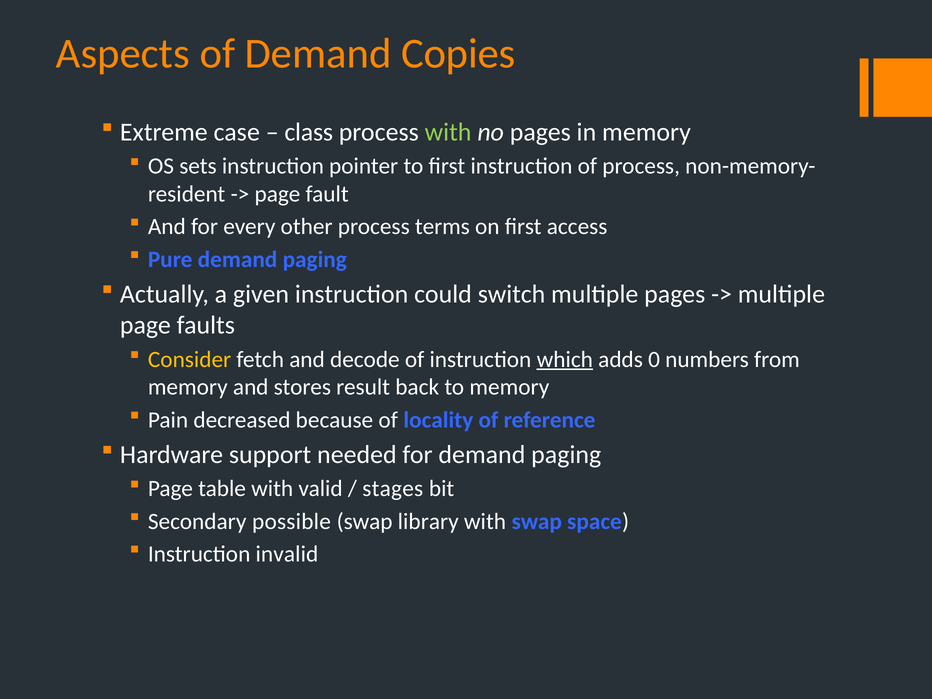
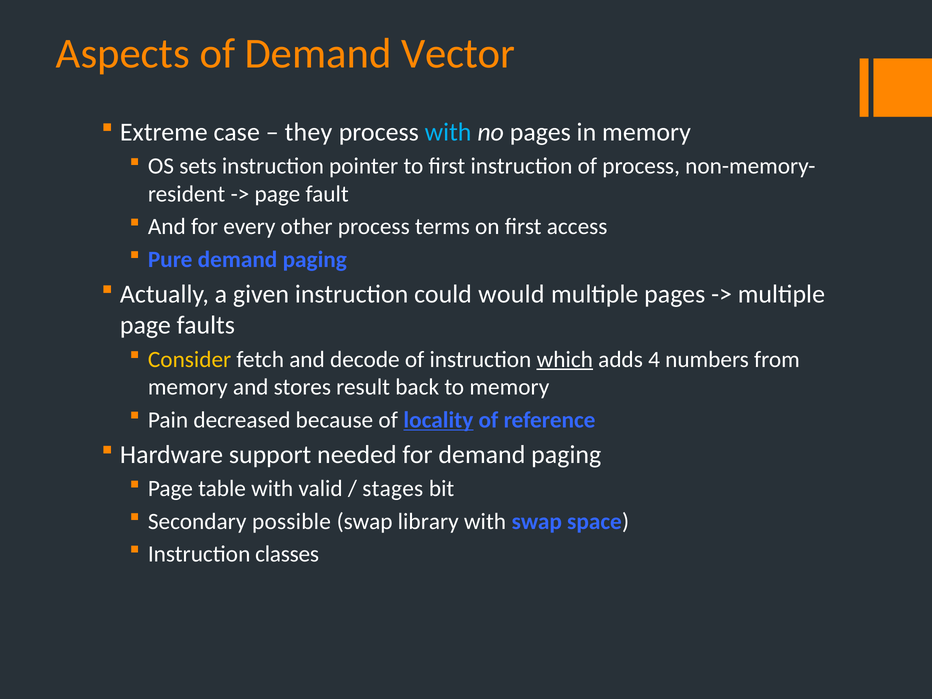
Copies: Copies -> Vector (458, 54)
class: class -> they (309, 132)
with colour: light green -> light blue (448, 132)
switch: switch -> would (511, 294)
0: 0 -> 4 (654, 359)
locality underline: none -> present (438, 420)
invalid: invalid -> classes (287, 554)
